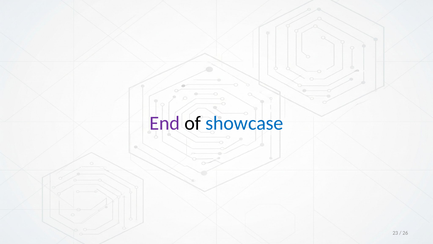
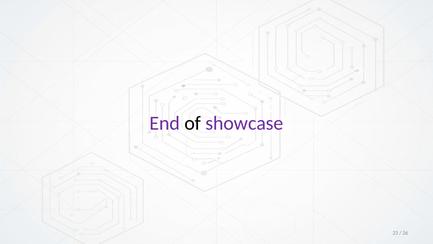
showcase colour: blue -> purple (244, 123)
